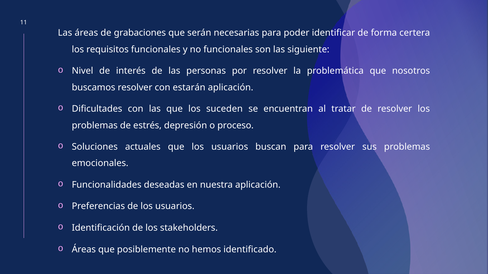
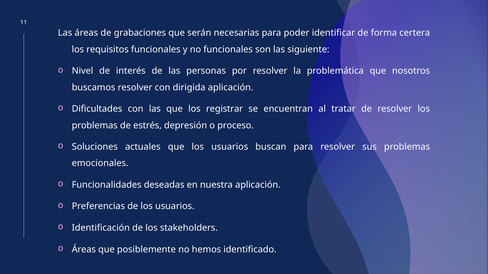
estarán: estarán -> dirigida (189, 88)
suceden: suceden -> registrar (225, 109)
